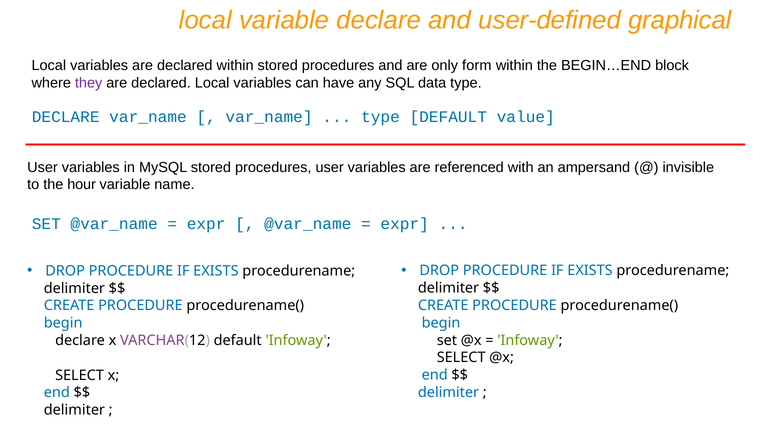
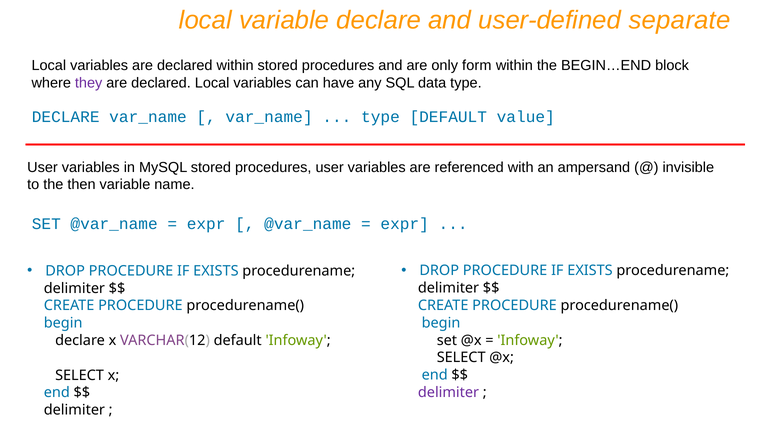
graphical: graphical -> separate (680, 20)
hour: hour -> then (81, 185)
delimiter colour: blue -> purple (449, 392)
